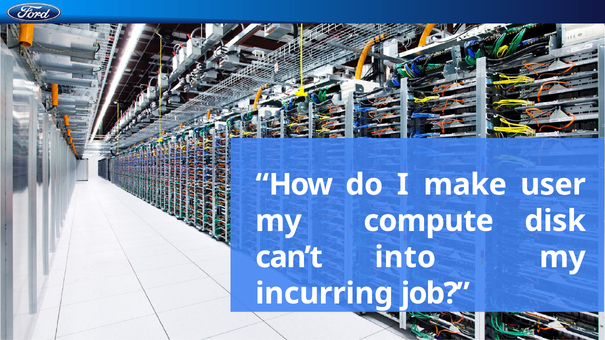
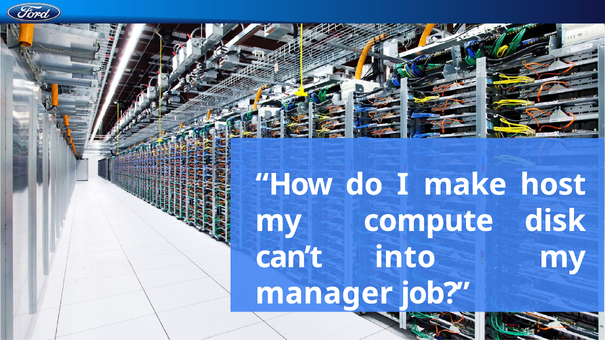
user: user -> host (553, 185)
incurring: incurring -> manager (324, 294)
